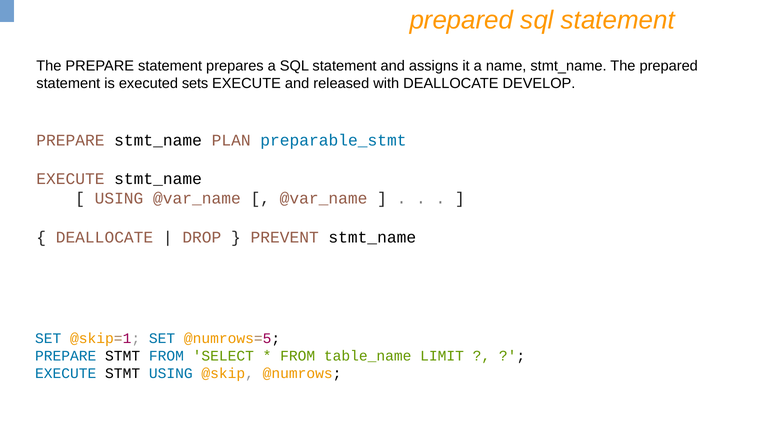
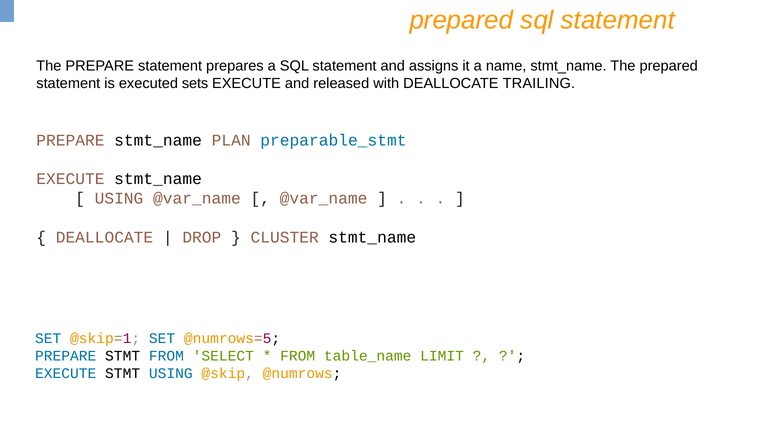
DEVELOP: DEVELOP -> TRAILING (539, 84)
PREVENT: PREVENT -> CLUSTER (285, 237)
